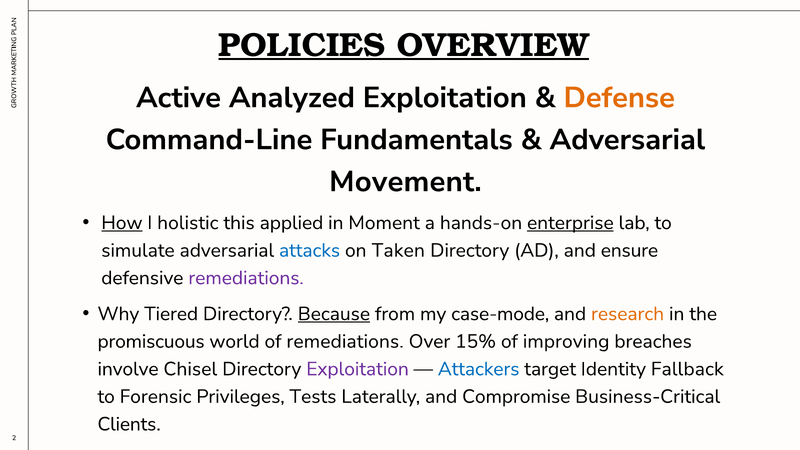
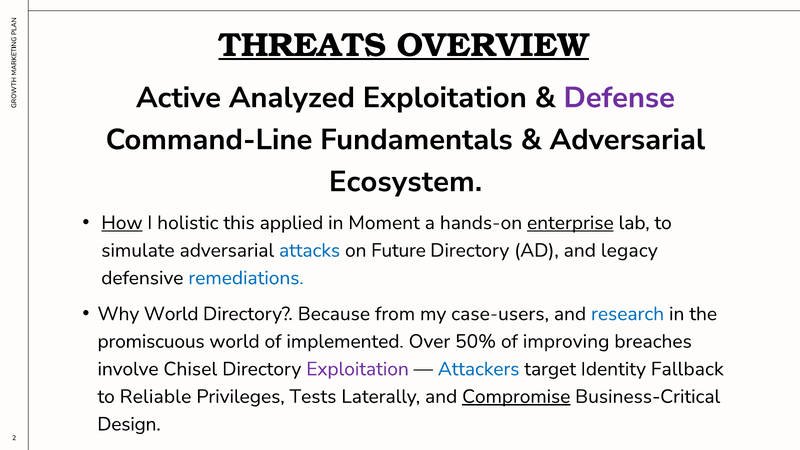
POLICIES: POLICIES -> THREATS (302, 45)
Defense colour: orange -> purple (619, 98)
Movement: Movement -> Ecosystem (406, 182)
Taken: Taken -> Future (398, 250)
ensure: ensure -> legacy (629, 250)
remediations colour: purple -> blue (246, 278)
Why Tiered: Tiered -> World (171, 314)
Because underline: present -> none (334, 314)
case-mode: case-mode -> case-users (500, 314)
research colour: orange -> blue (628, 314)
of remediations: remediations -> implemented (345, 341)
15%: 15% -> 50% (476, 341)
Forensic: Forensic -> Reliable (155, 397)
Compromise underline: none -> present (516, 397)
Clients: Clients -> Design (129, 424)
